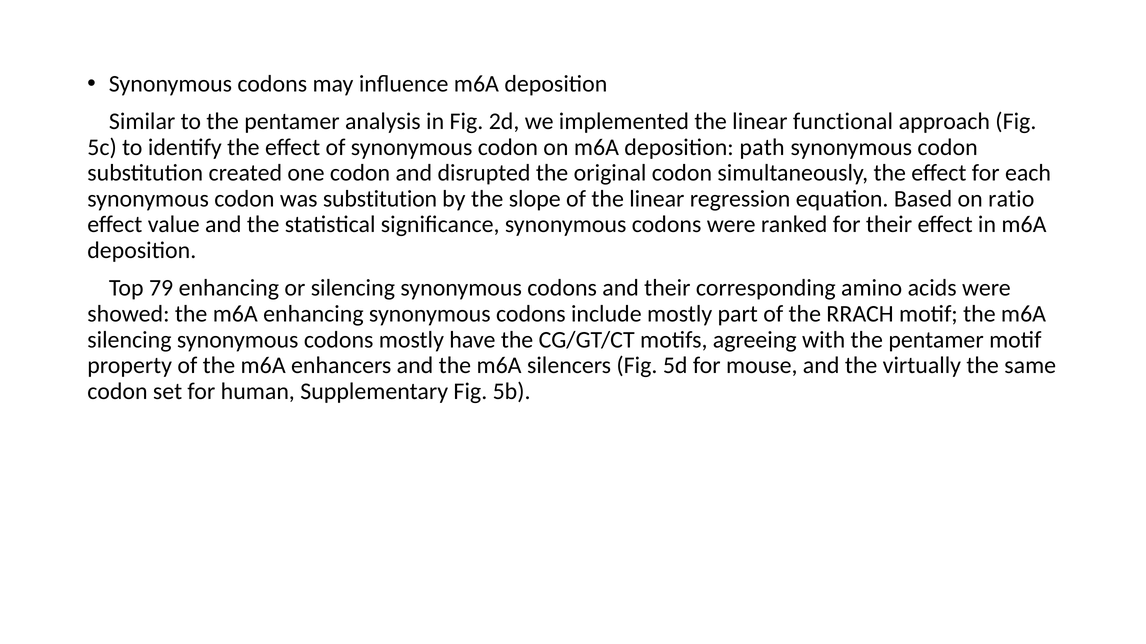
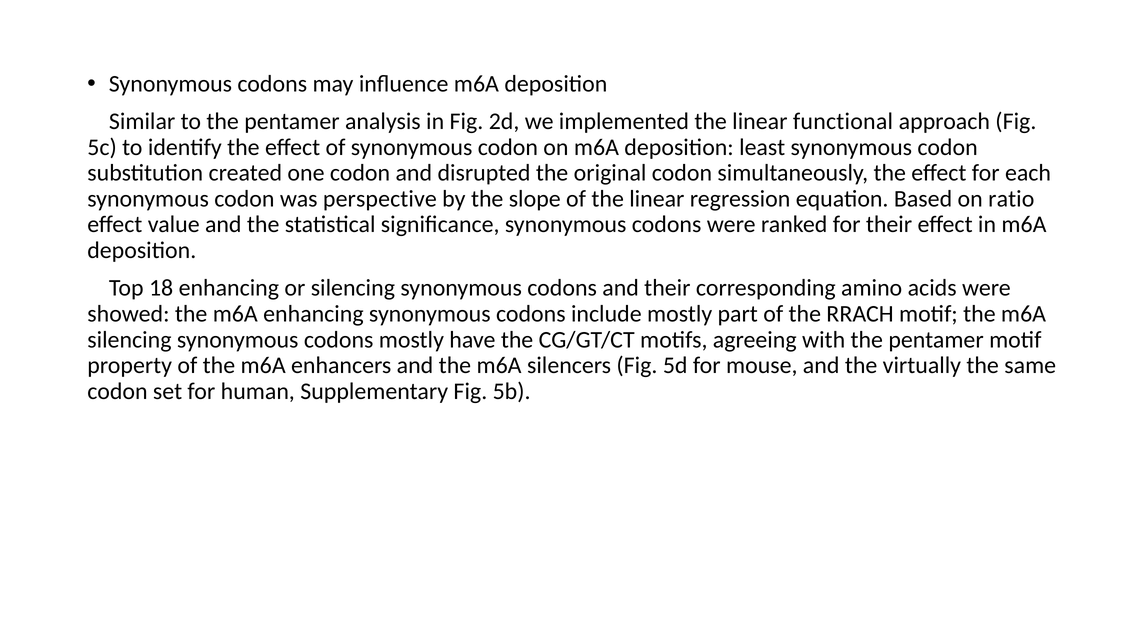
path: path -> least (762, 147)
was substitution: substitution -> perspective (380, 199)
79: 79 -> 18 (161, 288)
